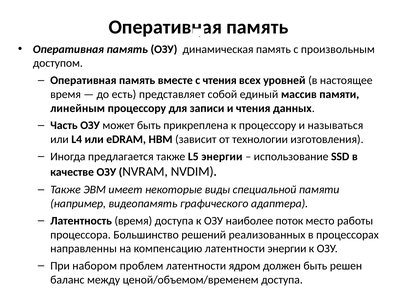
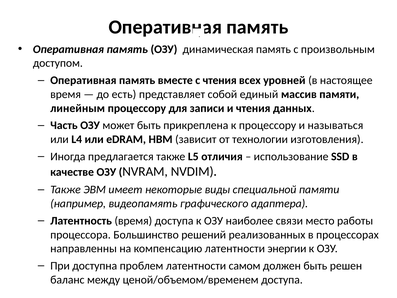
L5 энергии: энергии -> отличия (222, 156)
поток: поток -> связи (289, 221)
набором: набором -> доступна (95, 266)
ядром: ядром -> самом (245, 266)
